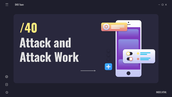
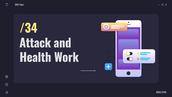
/40: /40 -> /34 (28, 29)
Attack: Attack -> Health (35, 58)
